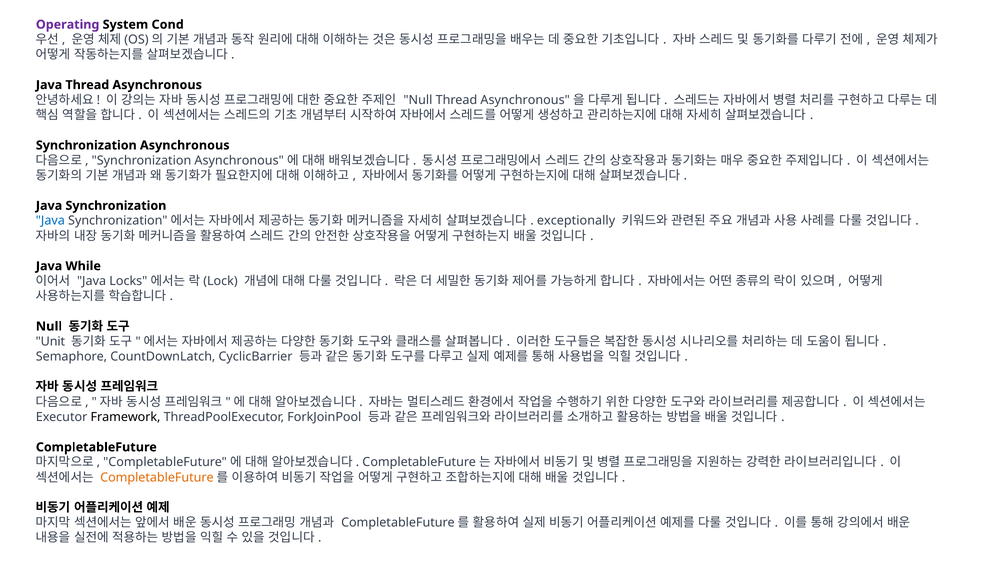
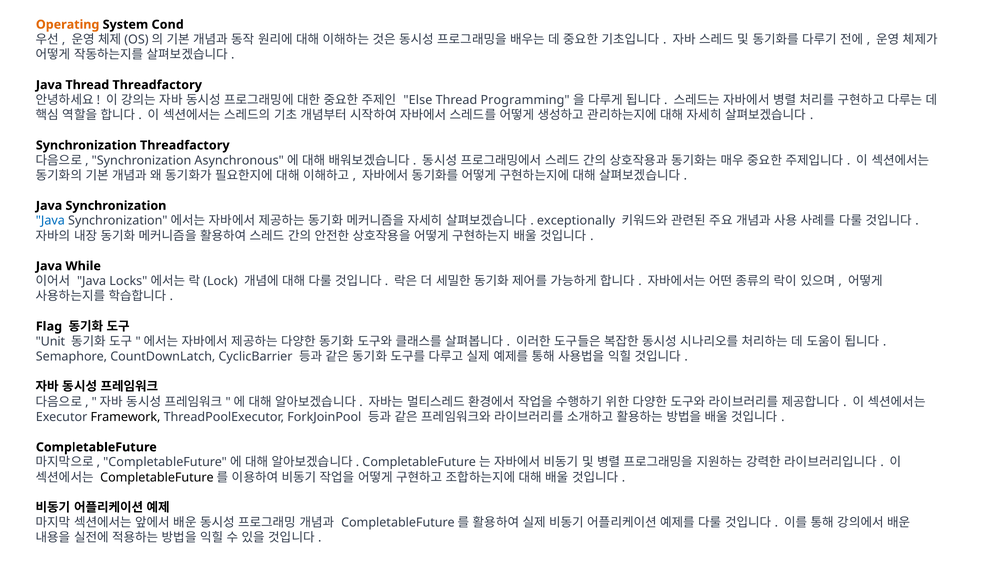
Operating colour: purple -> orange (68, 25)
Java Thread Asynchronous: Asynchronous -> Threadfactory (157, 85)
Null: Null -> Else (418, 100)
Asynchronous: Asynchronous -> Programming (525, 100)
Asynchronous: Asynchronous -> Threadfactory (185, 145)
Null: Null -> Flag (49, 326)
CompletableFuture colour: orange -> black (157, 477)
